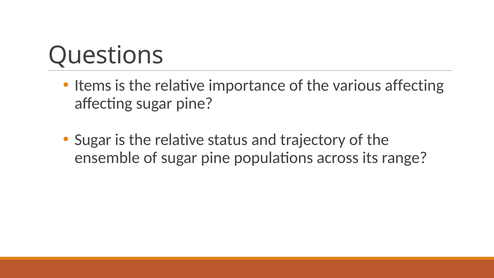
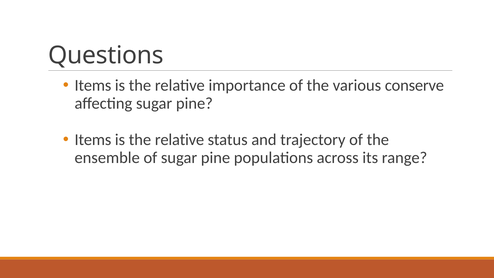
various affecting: affecting -> conserve (414, 85)
Sugar: Sugar -> Items (93, 140)
